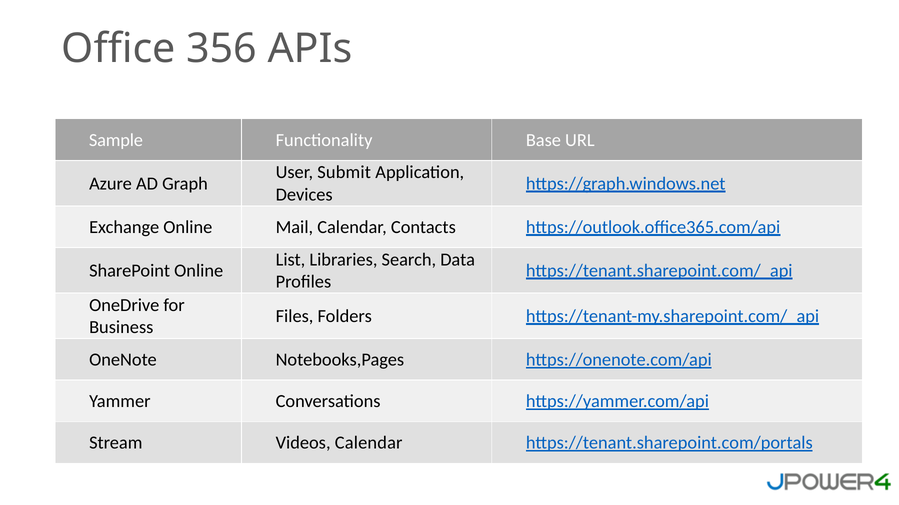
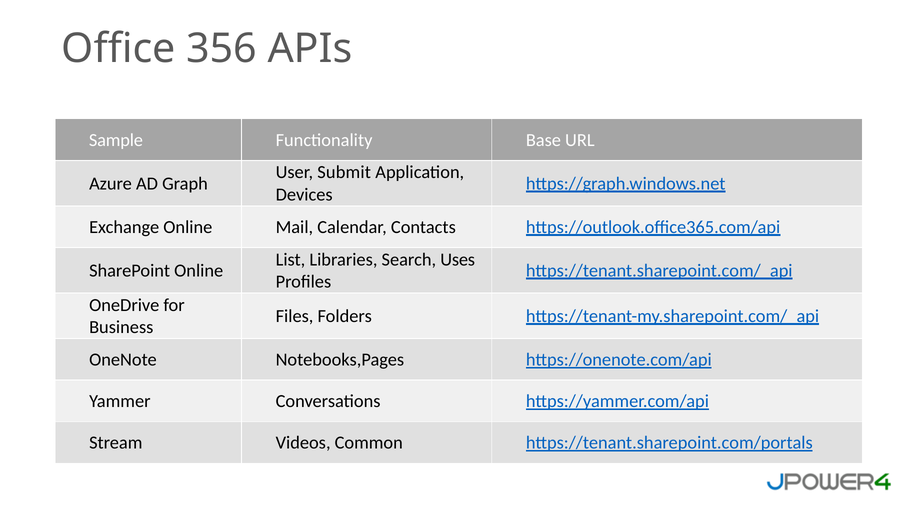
Data: Data -> Uses (458, 260)
Videos Calendar: Calendar -> Common (369, 443)
